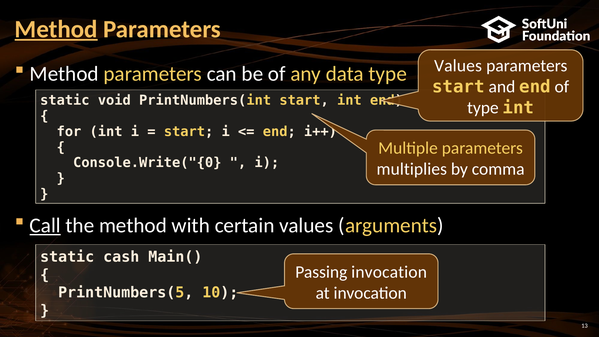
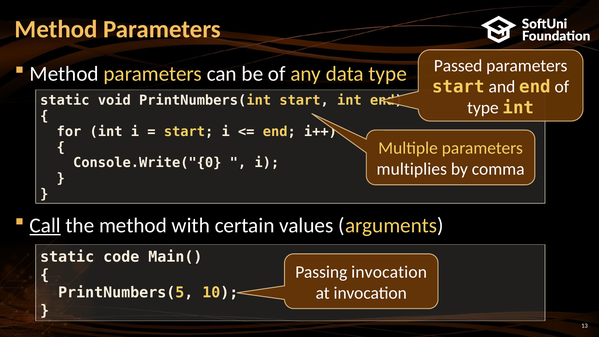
Method underline: present -> none (56, 29)
Values: Values -> Passed (458, 66)
cash: cash -> code (121, 257)
